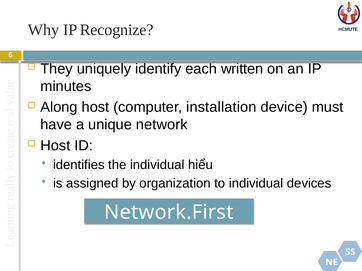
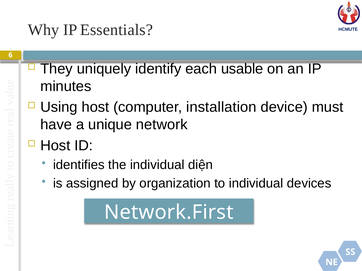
Recognize: Recognize -> Essentials (117, 30)
written: written -> usable (242, 69)
Along: Along -> Using (59, 107)
hiểu: hiểu -> diện (200, 165)
